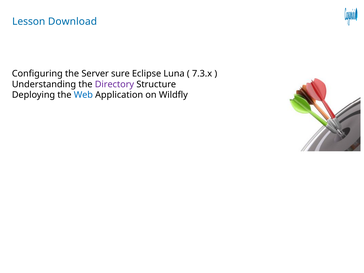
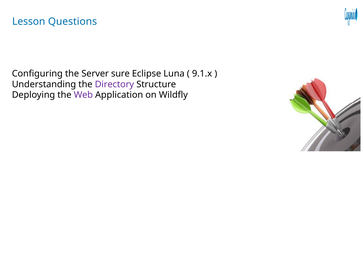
Download: Download -> Questions (73, 22)
7.3.x: 7.3.x -> 9.1.x (202, 74)
Web colour: blue -> purple (83, 95)
